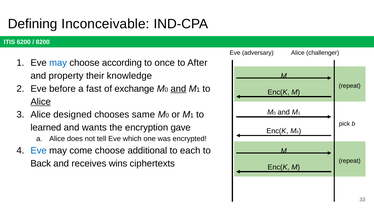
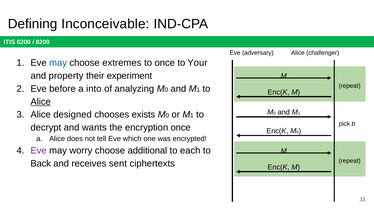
according: according -> extremes (122, 63)
After: After -> Your (197, 63)
knowledge: knowledge -> experiment (129, 76)
fast: fast -> into (94, 88)
exchange: exchange -> analyzing (134, 88)
and underline: present -> none (178, 88)
same: same -> exists (143, 114)
learned: learned -> decrypt (46, 127)
encryption gave: gave -> once (181, 127)
Eve colour: blue -> purple (39, 150)
come: come -> worry (81, 150)
wins: wins -> sent (118, 163)
